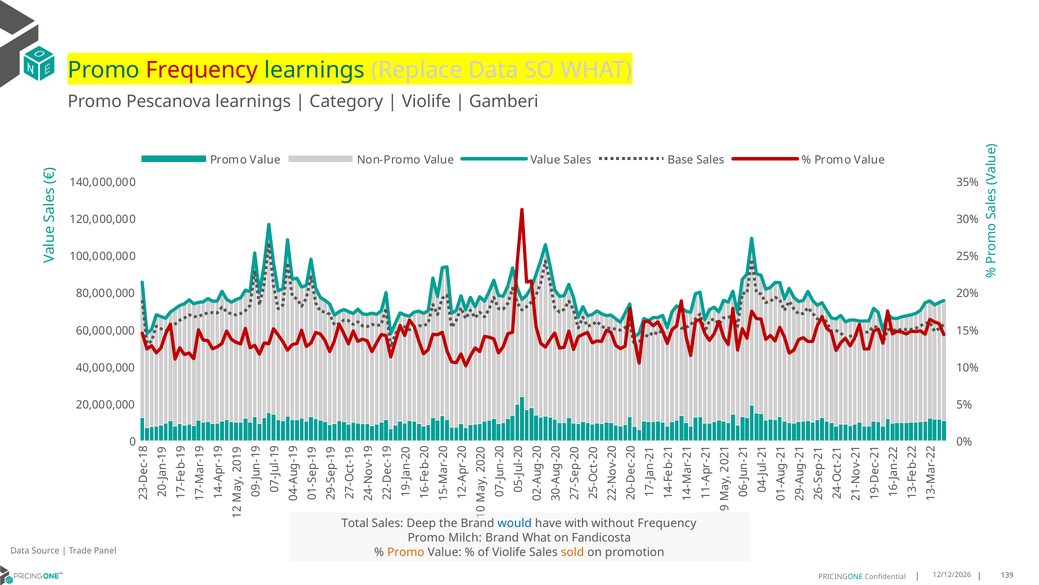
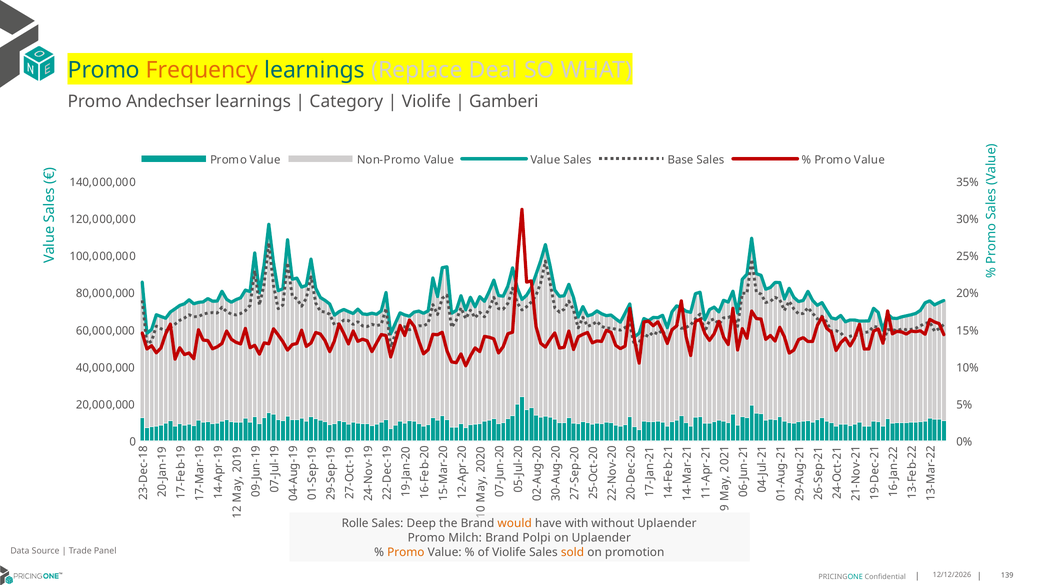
Frequency colour: red -> orange (202, 70)
Replace Data: Data -> Deal (493, 70)
Pescanova: Pescanova -> Andechser (169, 101)
Total: Total -> Rolle (355, 523)
would colour: blue -> orange (515, 523)
without Frequency: Frequency -> Uplaender (667, 523)
Brand What: What -> Polpi (537, 537)
on Fandicosta: Fandicosta -> Uplaender (601, 537)
